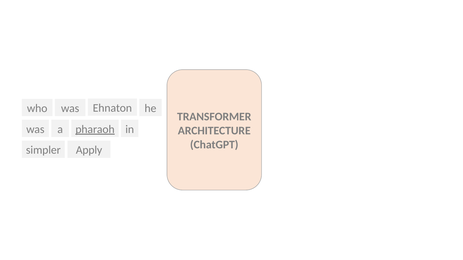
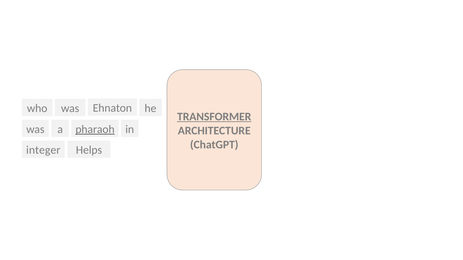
TRANSFORMER underline: none -> present (214, 117)
simpler: simpler -> integer (43, 150)
Apply: Apply -> Helps (89, 150)
